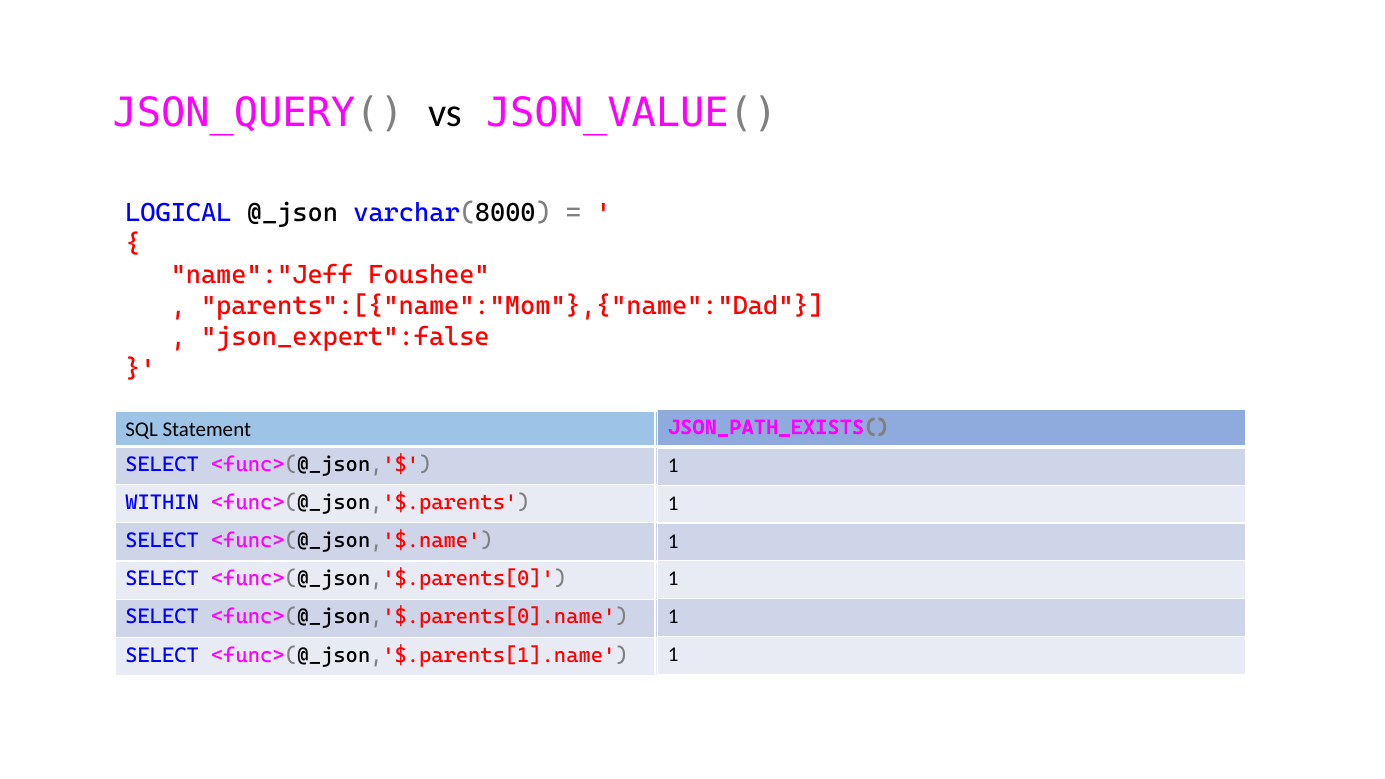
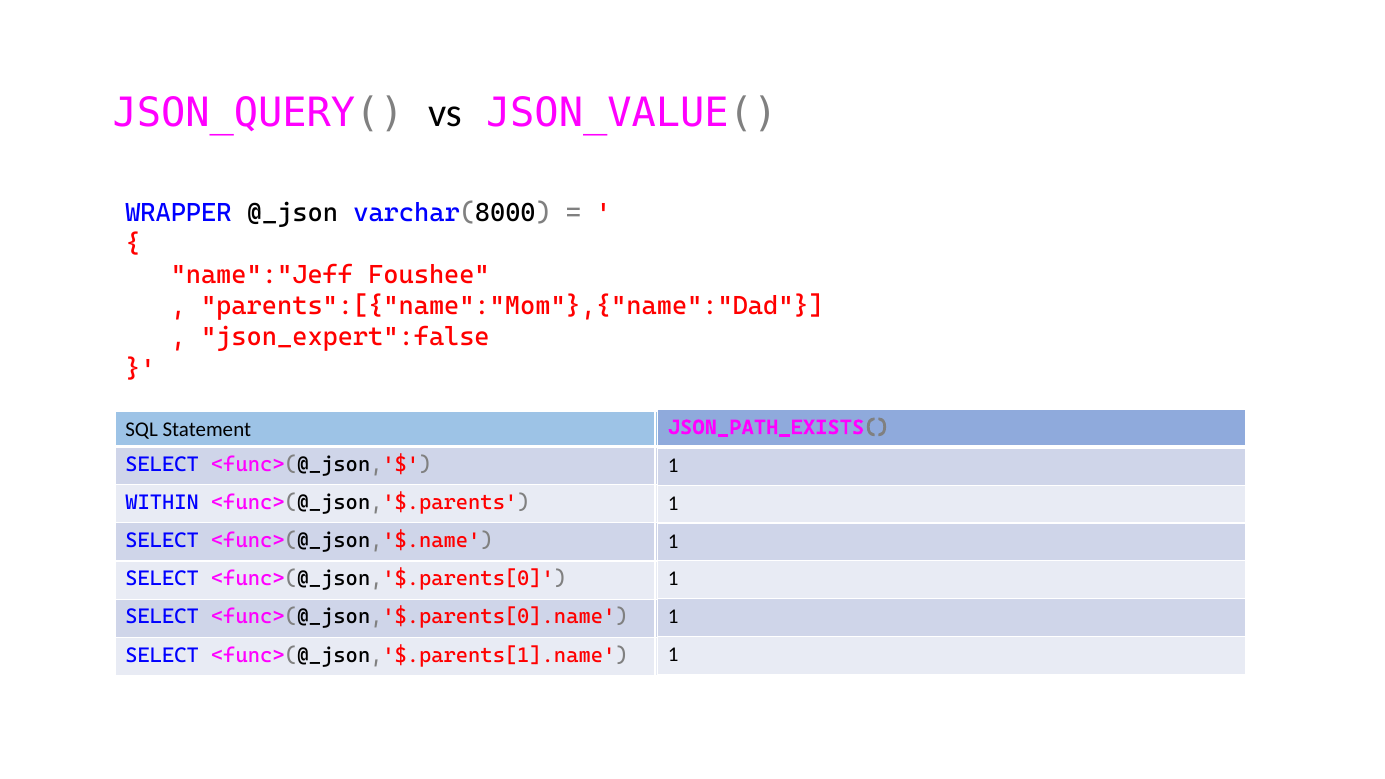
LOGICAL: LOGICAL -> WRAPPER (178, 213)
